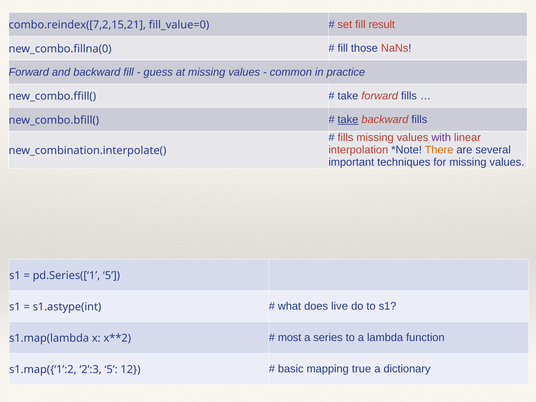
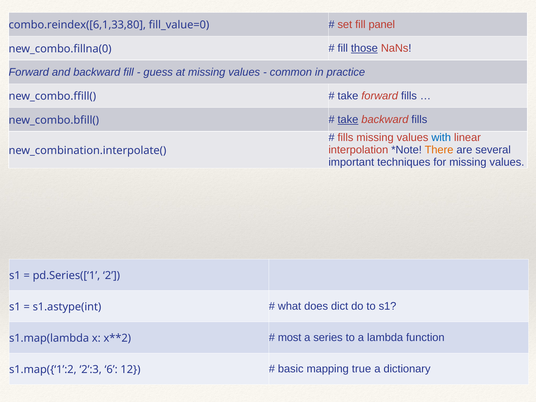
combo.reindex([7,2,15,21: combo.reindex([7,2,15,21 -> combo.reindex([6,1,33,80 (77, 25)
result: result -> panel (382, 24)
those underline: none -> present (364, 48)
with colour: purple -> blue (441, 138)
pd.Series([‘1 5: 5 -> 2 (111, 276)
live: live -> dict (340, 306)
2’:3 5: 5 -> 6 (111, 369)
